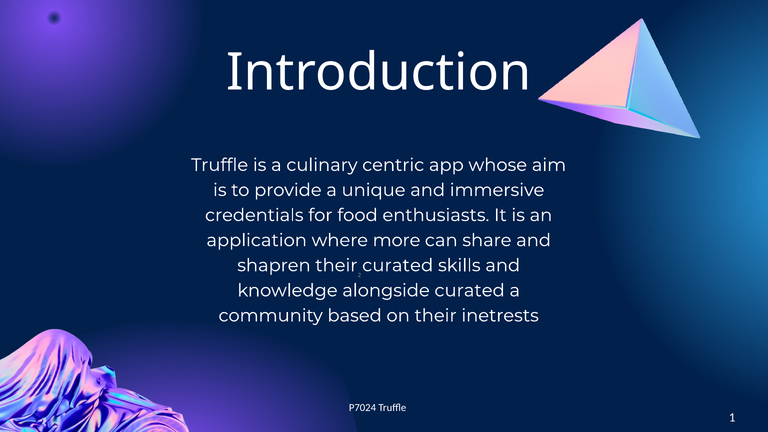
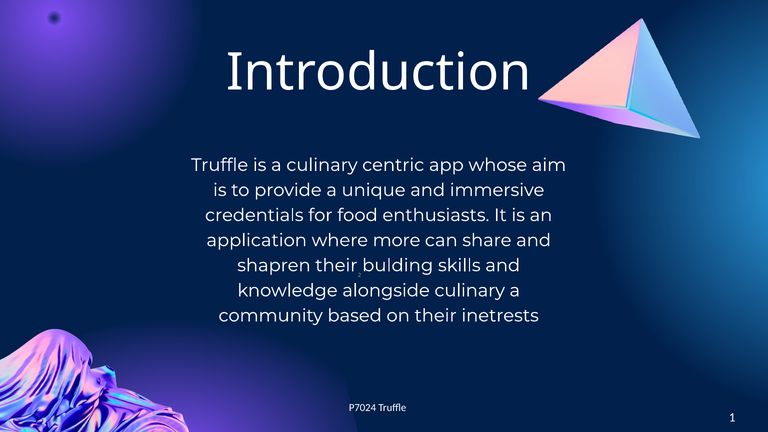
their curated: curated -> bulding (398, 265)
alongside curated: curated -> culinary (470, 290)
